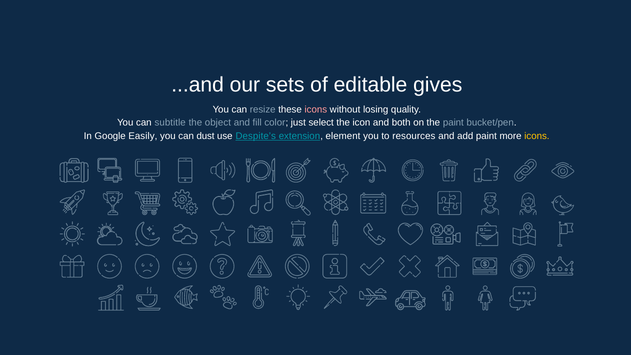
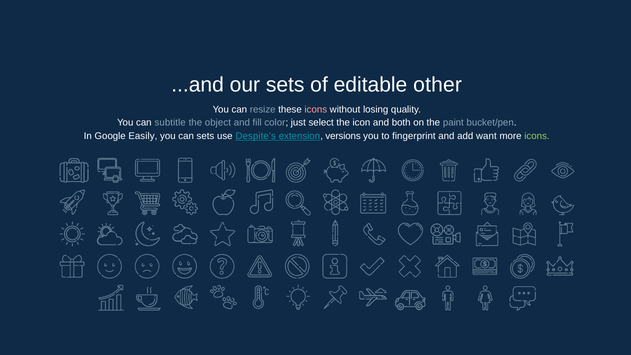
gives: gives -> other (438, 85)
can dust: dust -> sets (205, 136)
element: element -> versions (343, 136)
resources: resources -> fingerprint (414, 136)
add paint: paint -> want (486, 136)
icons colour: yellow -> light green (537, 136)
